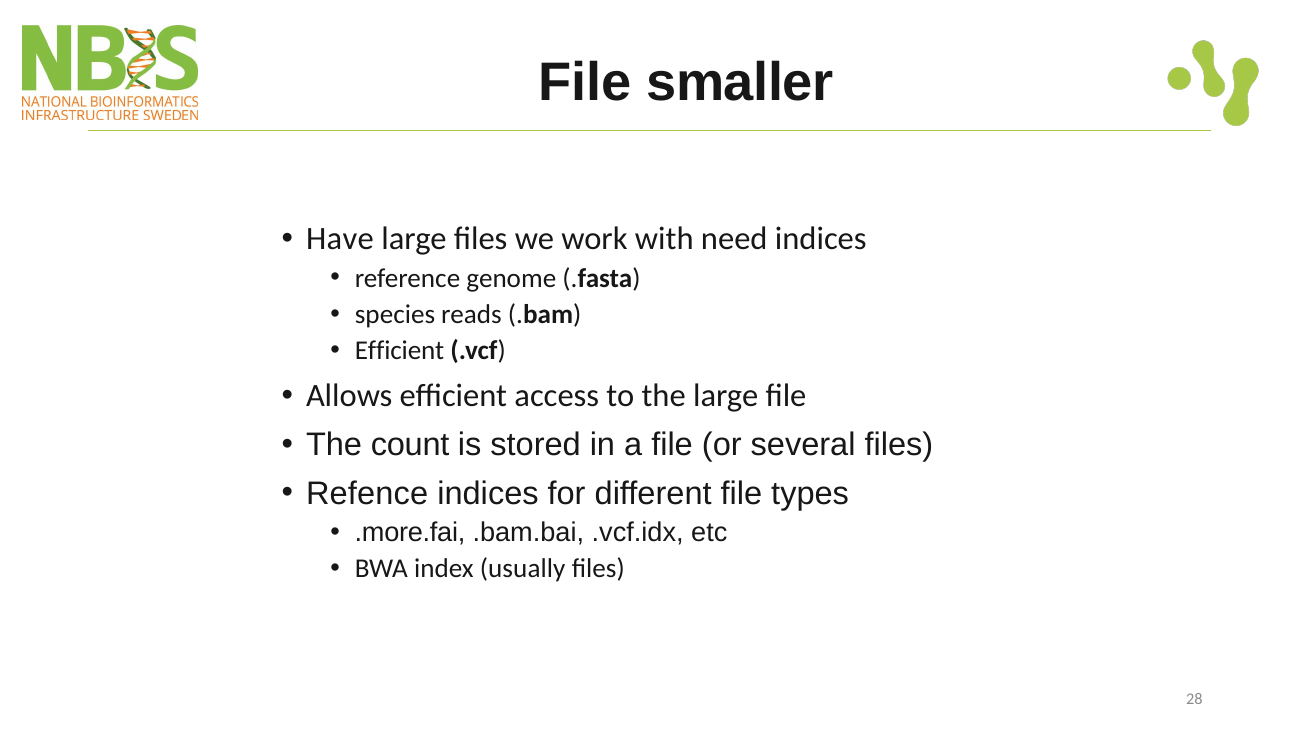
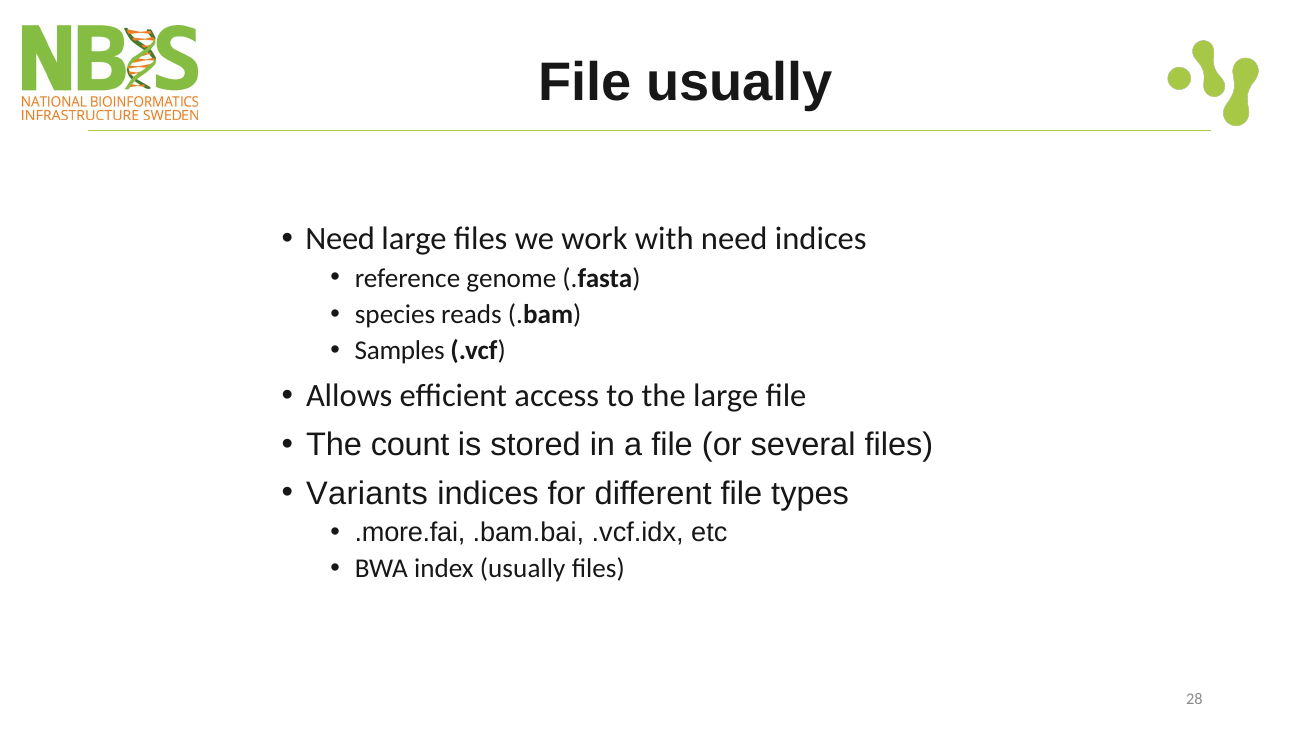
File smaller: smaller -> usually (740, 83)
Have: Have -> Need (340, 239)
Efficient: Efficient -> Samples (400, 350)
Refence: Refence -> Variants (367, 494)
